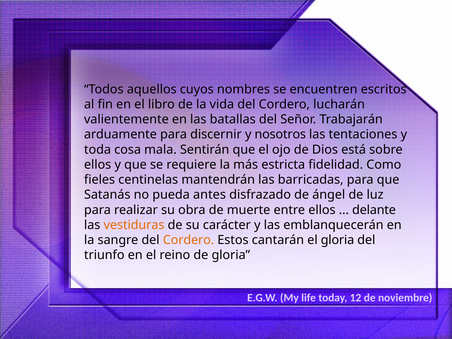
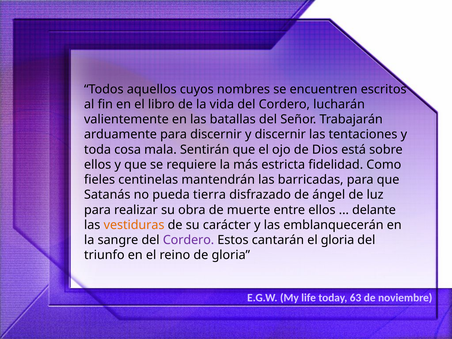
y nosotros: nosotros -> discernir (280, 134)
antes: antes -> tierra (209, 195)
Cordero colour: orange -> purple (189, 240)
12: 12 -> 63 (356, 298)
